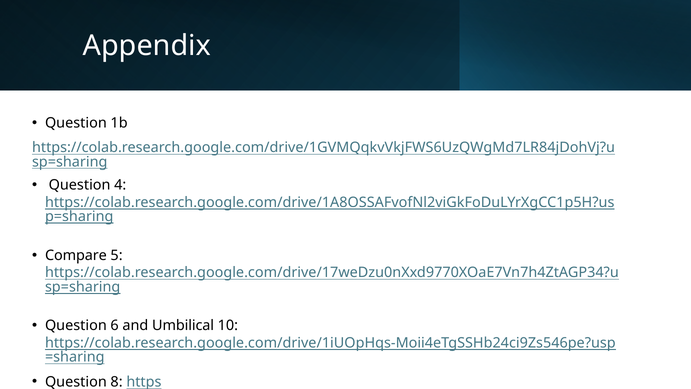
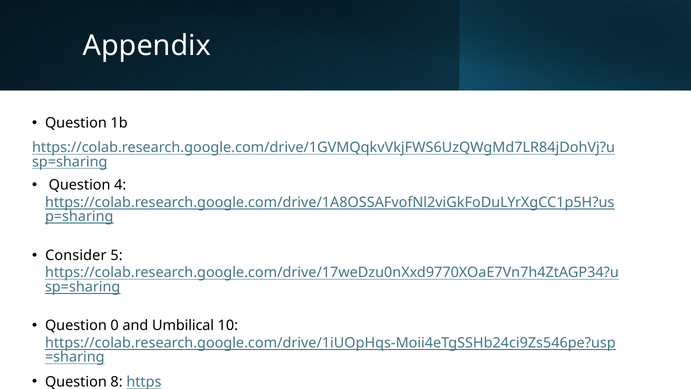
Compare: Compare -> Consider (76, 255)
6: 6 -> 0 (115, 325)
